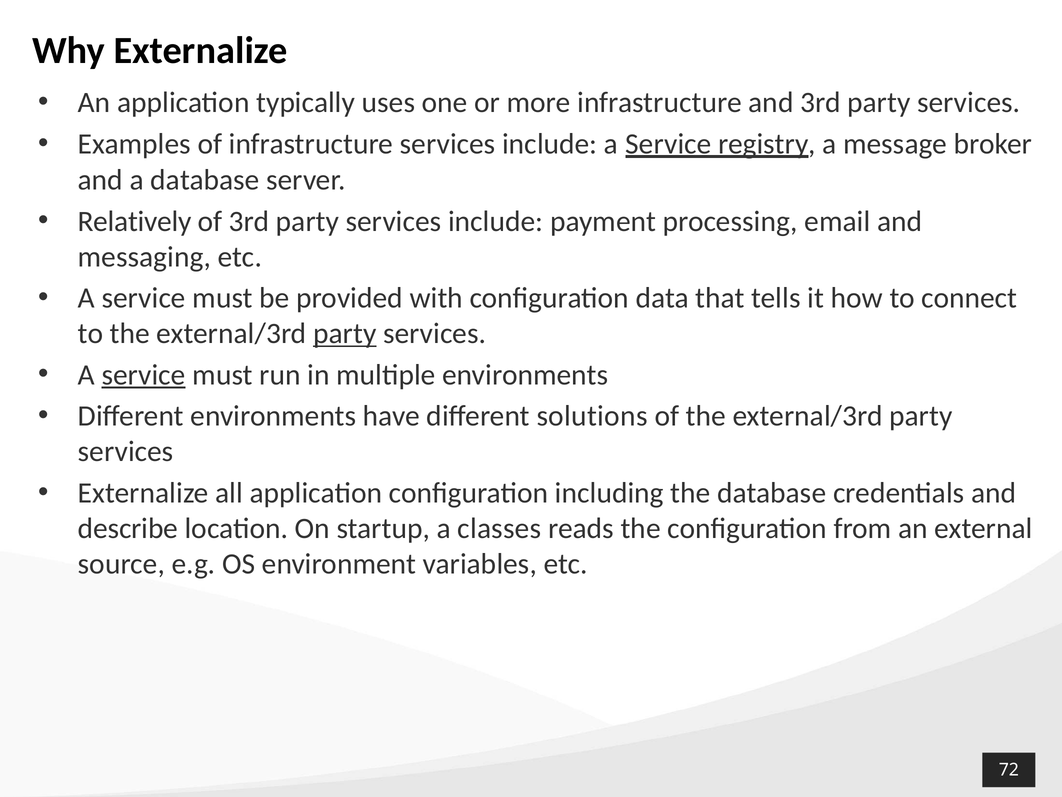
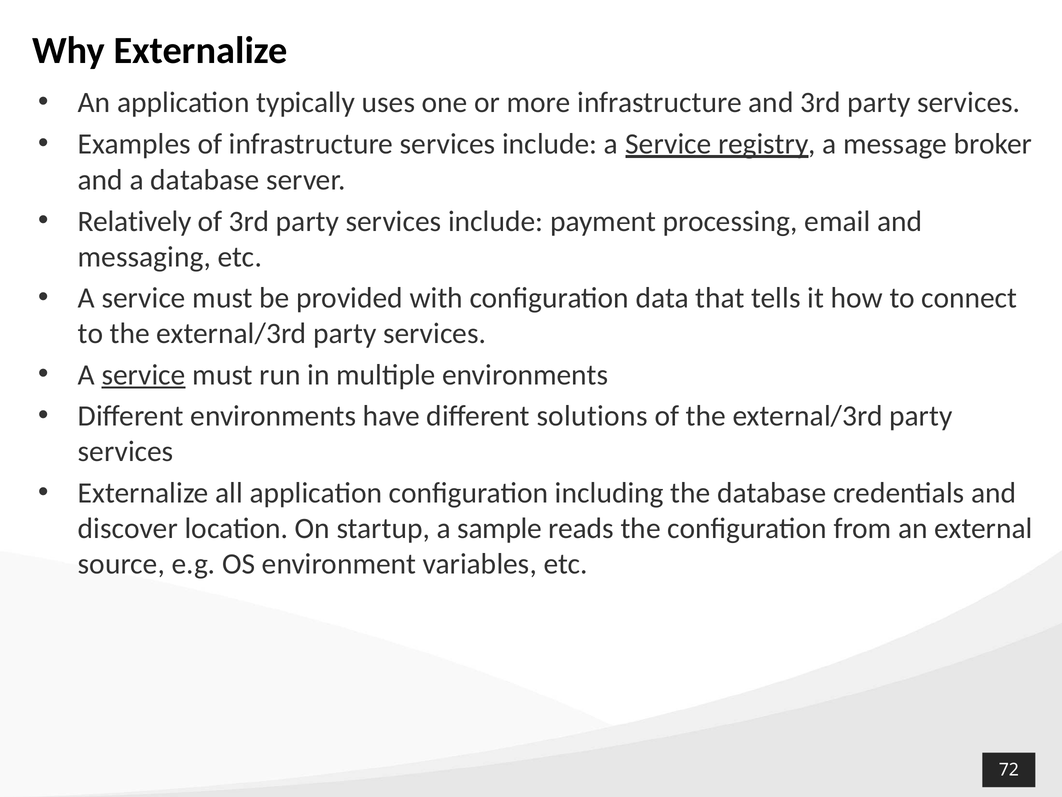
party underline: present -> none (345, 333)
describe: describe -> discover (128, 528)
classes: classes -> sample (500, 528)
